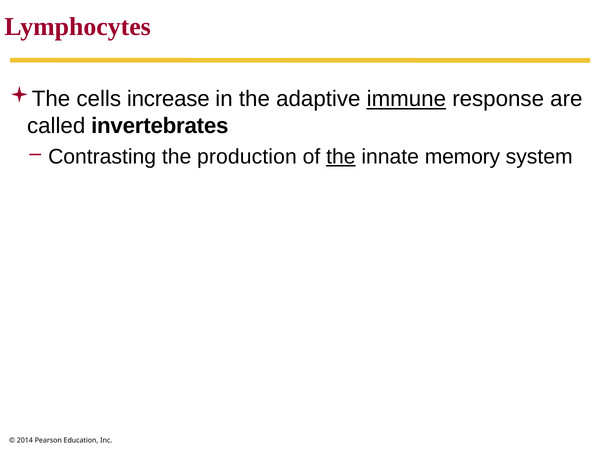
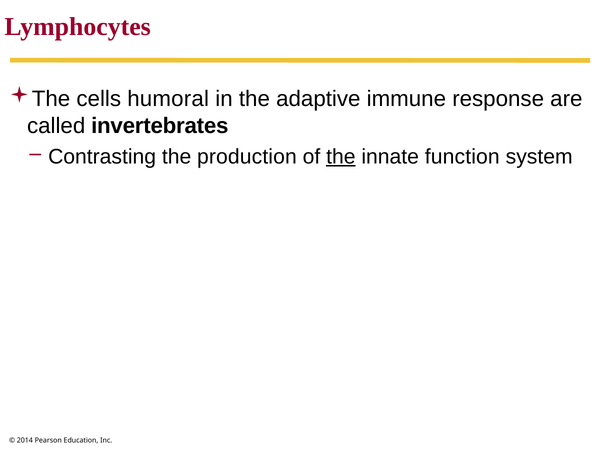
increase: increase -> humoral (168, 99)
immune underline: present -> none (406, 99)
memory: memory -> function (462, 156)
